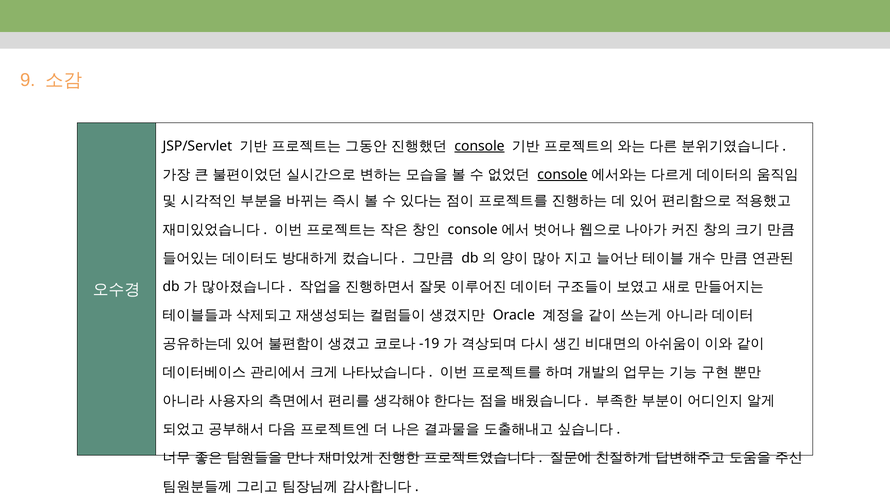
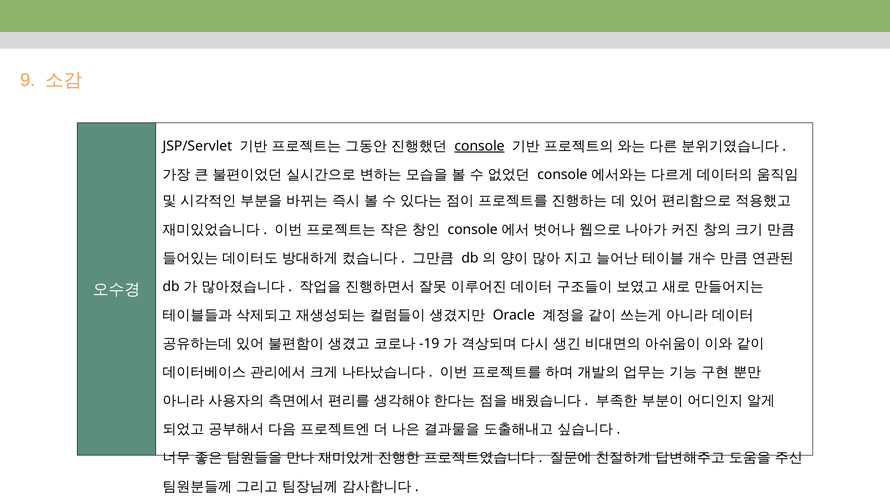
console underline: present -> none (562, 175)
